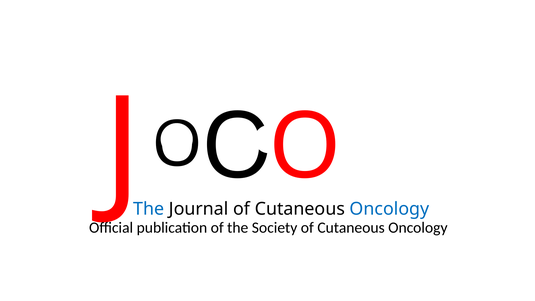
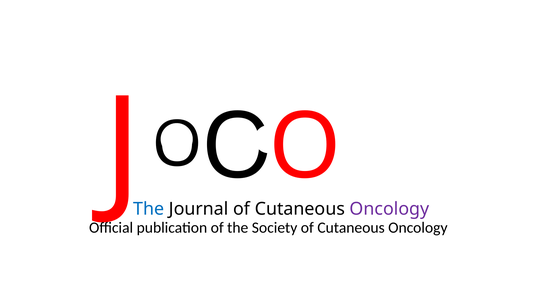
Oncology colour: blue -> purple (389, 209)
